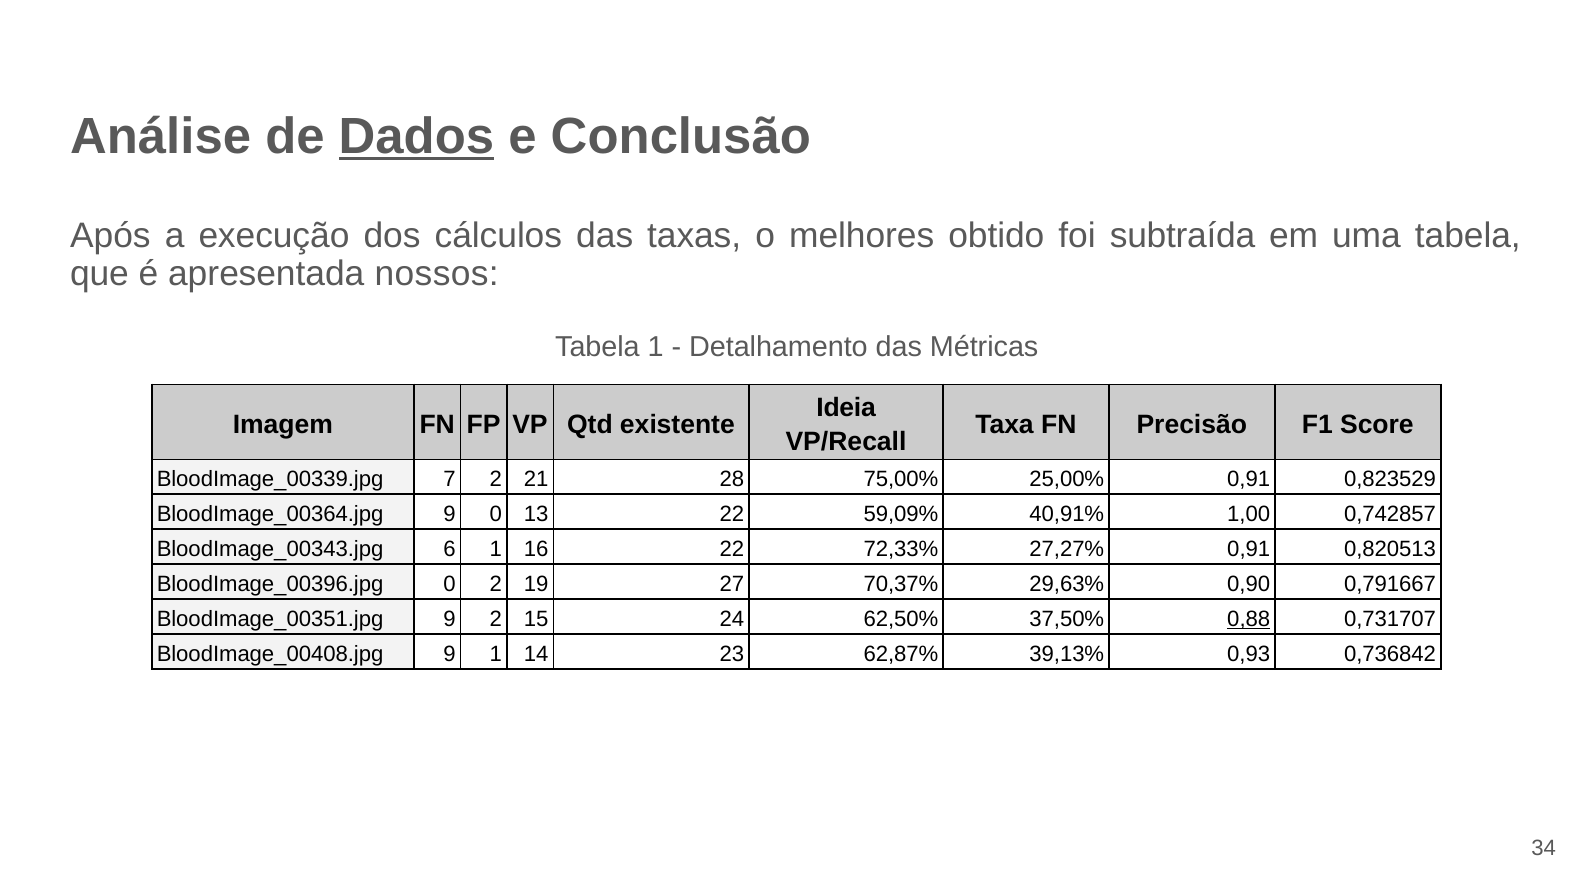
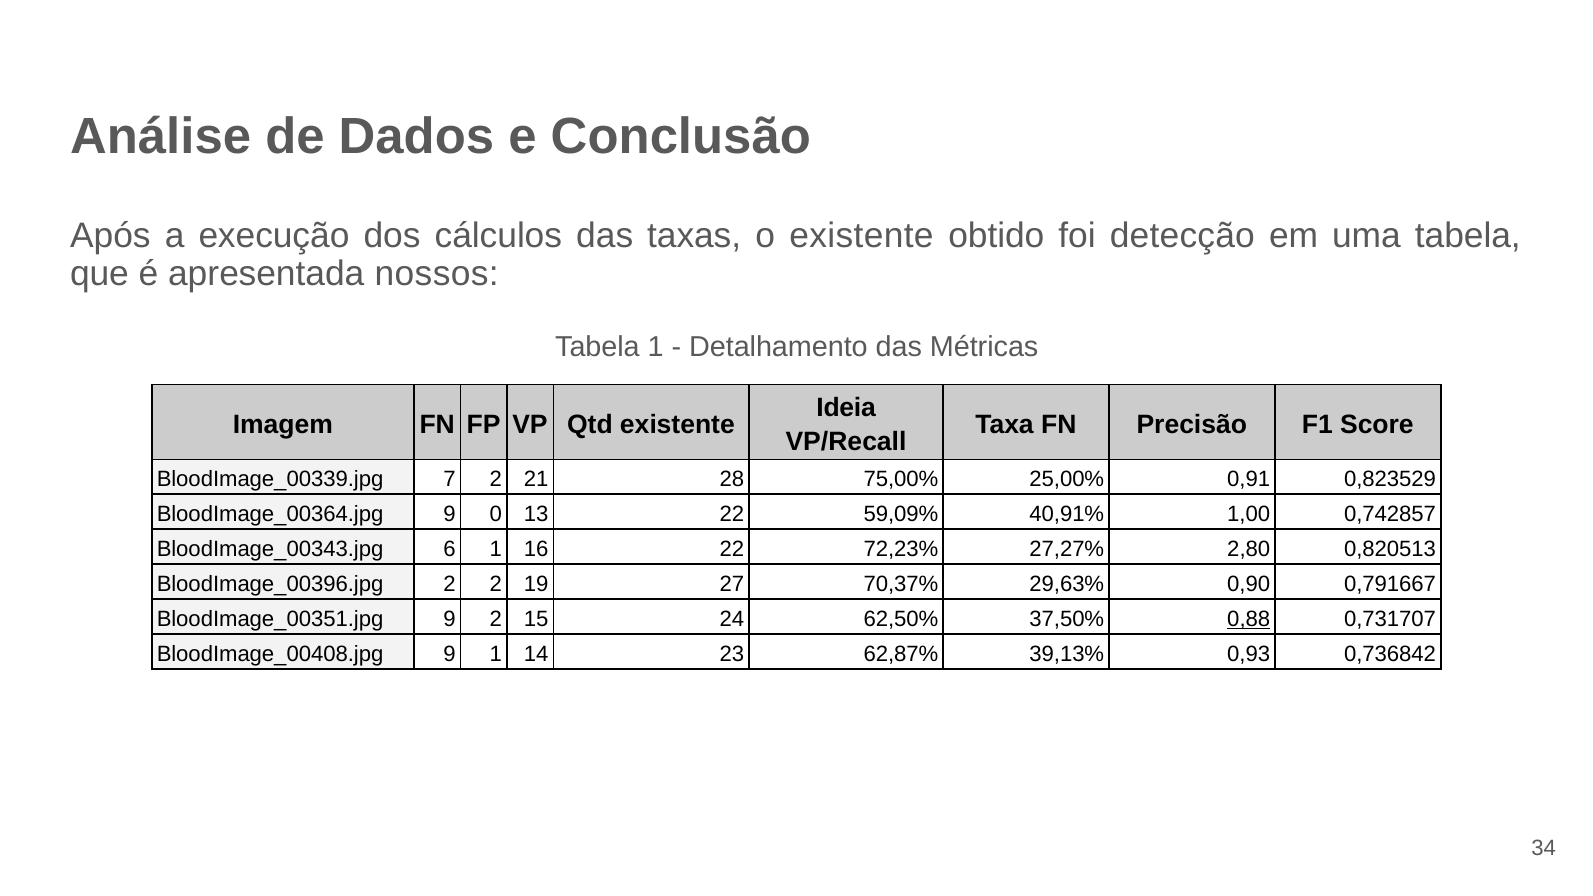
Dados underline: present -> none (416, 137)
o melhores: melhores -> existente (861, 236)
subtraída: subtraída -> detecção (1182, 236)
72,33%: 72,33% -> 72,23% (901, 549)
27,27% 0,91: 0,91 -> 2,80 (1249, 549)
0: 0 -> 2 (449, 584)
